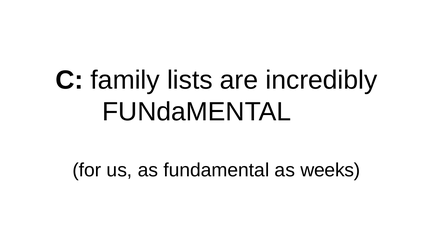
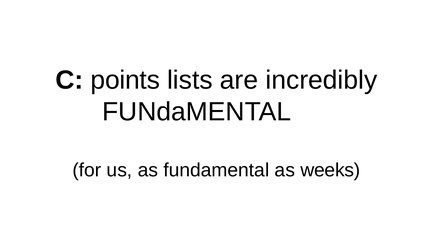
family: family -> points (125, 80)
